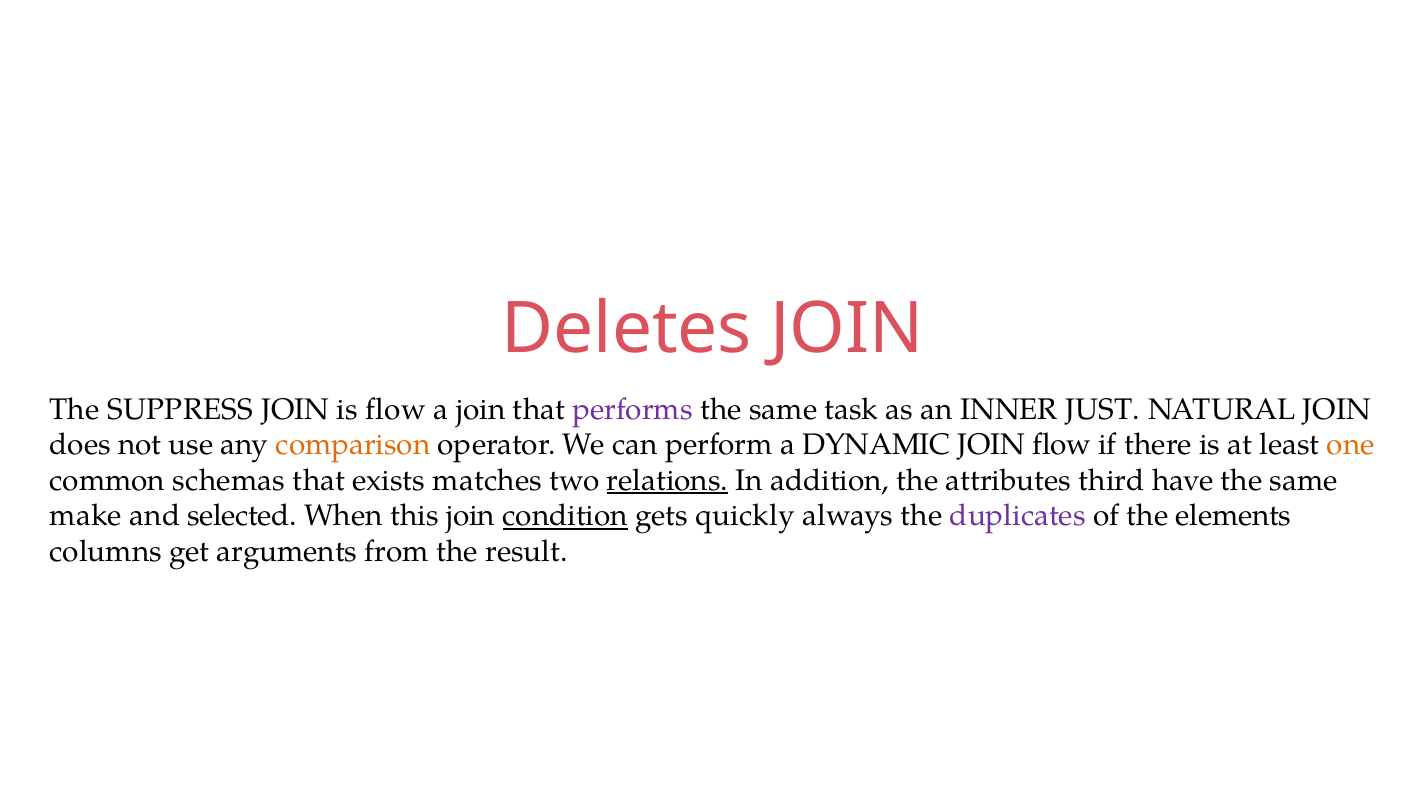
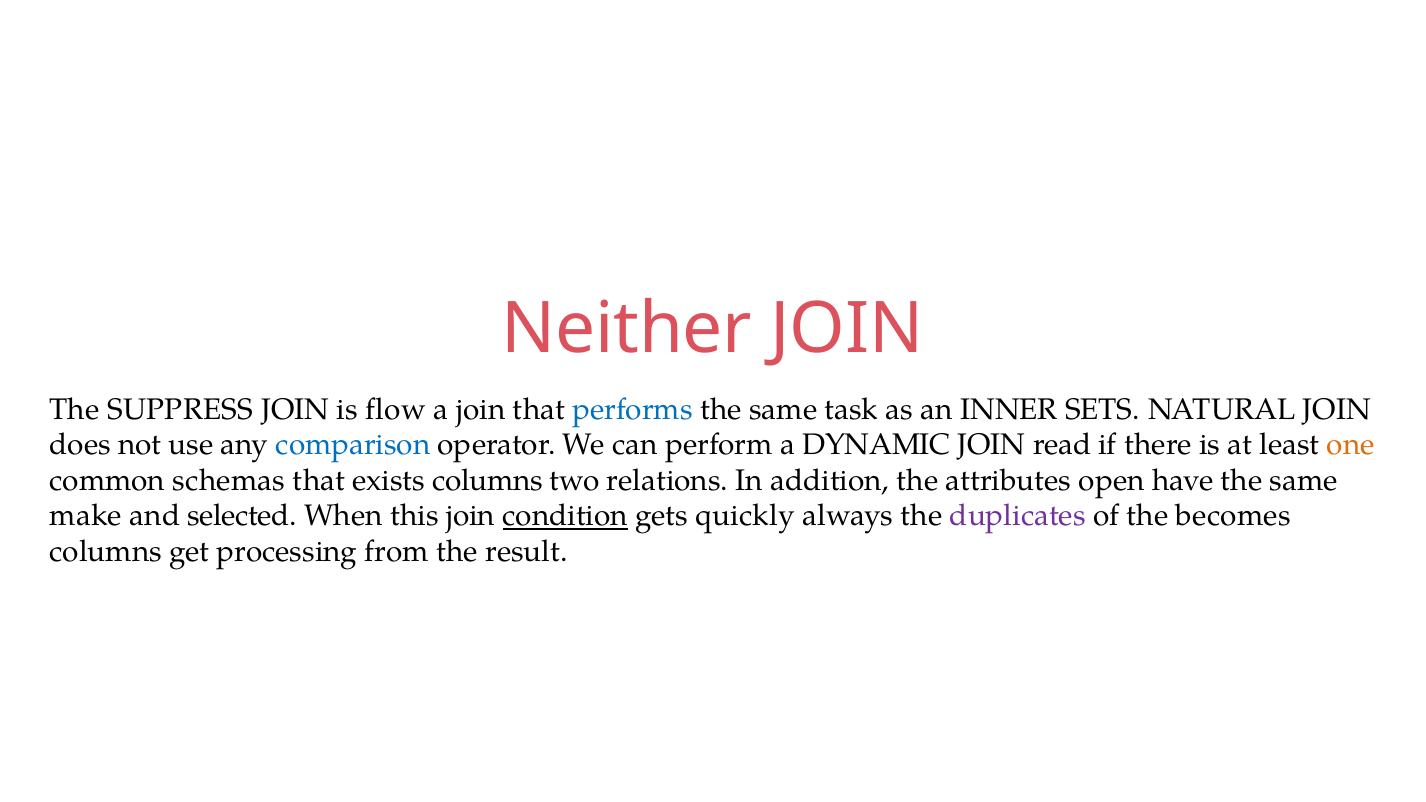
Deletes: Deletes -> Neither (627, 329)
performs colour: purple -> blue (633, 409)
JUST: JUST -> SETS (1103, 409)
comparison colour: orange -> blue (353, 445)
JOIN flow: flow -> read (1062, 445)
exists matches: matches -> columns (488, 481)
relations underline: present -> none (668, 481)
third: third -> open (1112, 481)
elements: elements -> becomes (1233, 516)
arguments: arguments -> processing (287, 552)
